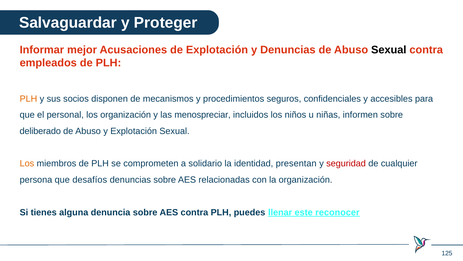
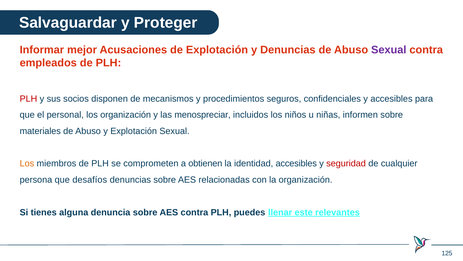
Sexual colour: black -> purple (389, 50)
PLH colour: orange -> red (28, 99)
deliberado: deliberado -> materiales (40, 131)
solidario: solidario -> obtienen (205, 163)
identidad presentan: presentan -> accesibles (296, 163)
reconocer: reconocer -> relevantes (337, 212)
